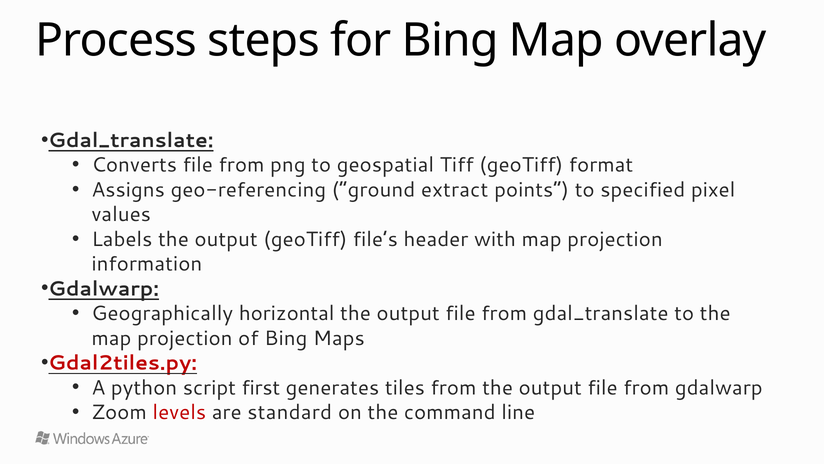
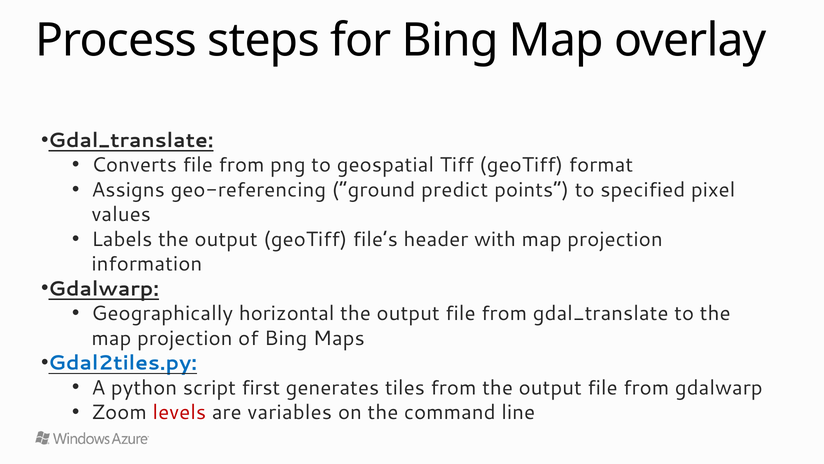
extract: extract -> predict (455, 190)
Gdal2tiles.py colour: red -> blue (123, 363)
standard: standard -> variables (290, 412)
